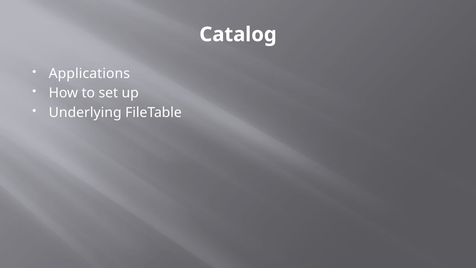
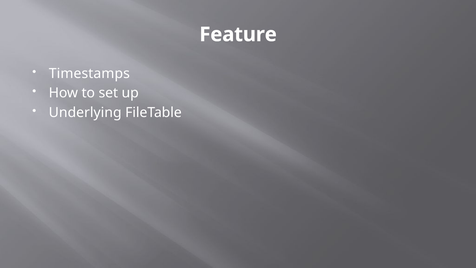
Catalog: Catalog -> Feature (238, 34)
Applications: Applications -> Timestamps (89, 74)
